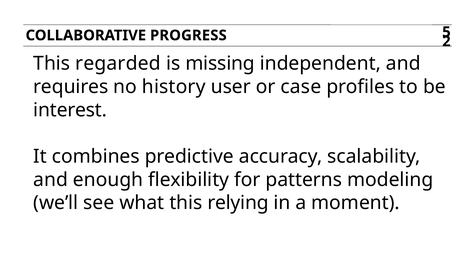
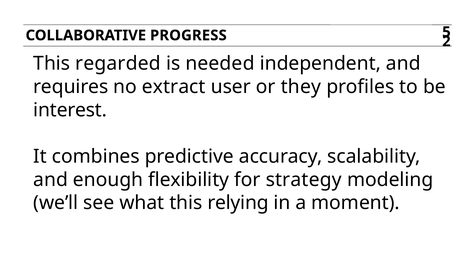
missing: missing -> needed (220, 64)
history: history -> extract (174, 87)
case: case -> they (301, 87)
patterns: patterns -> strategy (304, 180)
